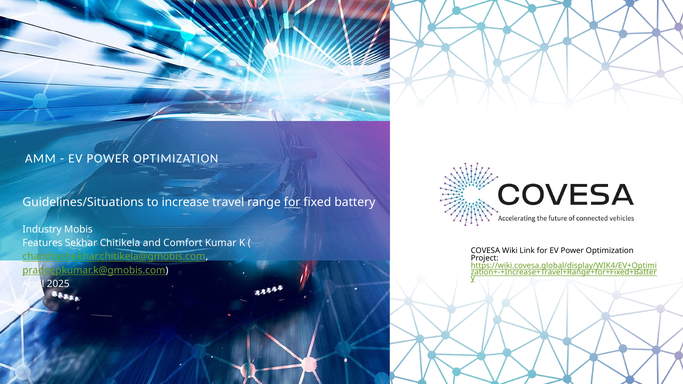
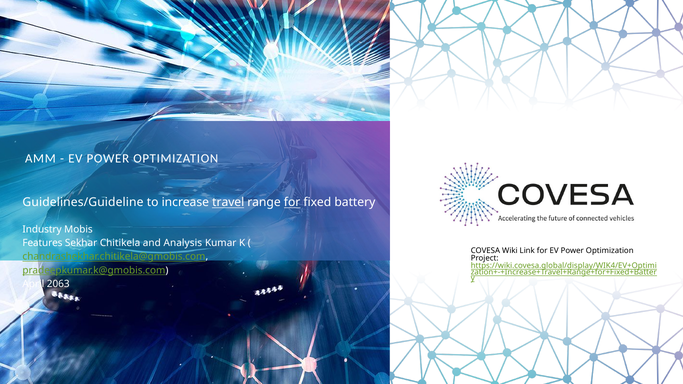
Guidelines/Situations: Guidelines/Situations -> Guidelines/Guideline (83, 203)
travel underline: none -> present (228, 203)
Comfort: Comfort -> Analysis (183, 243)
2025: 2025 -> 2063 (58, 284)
